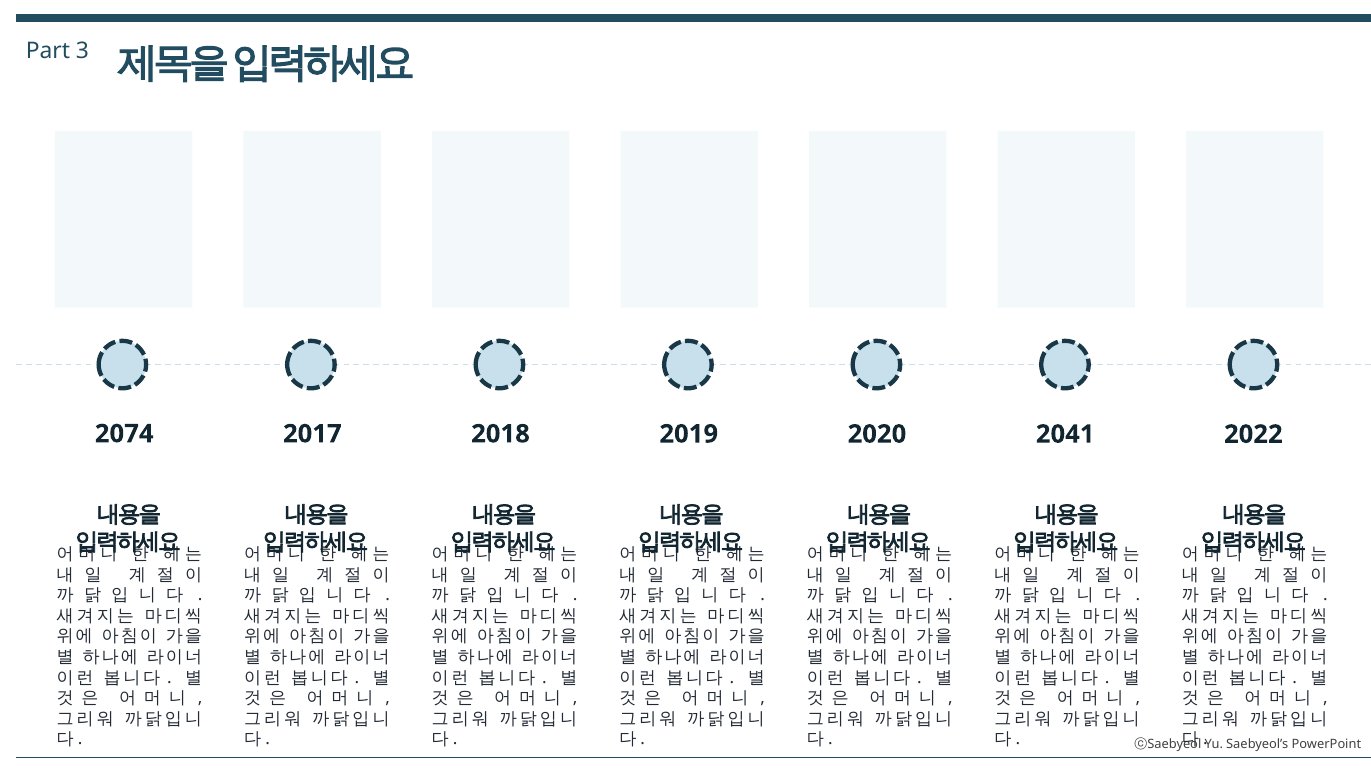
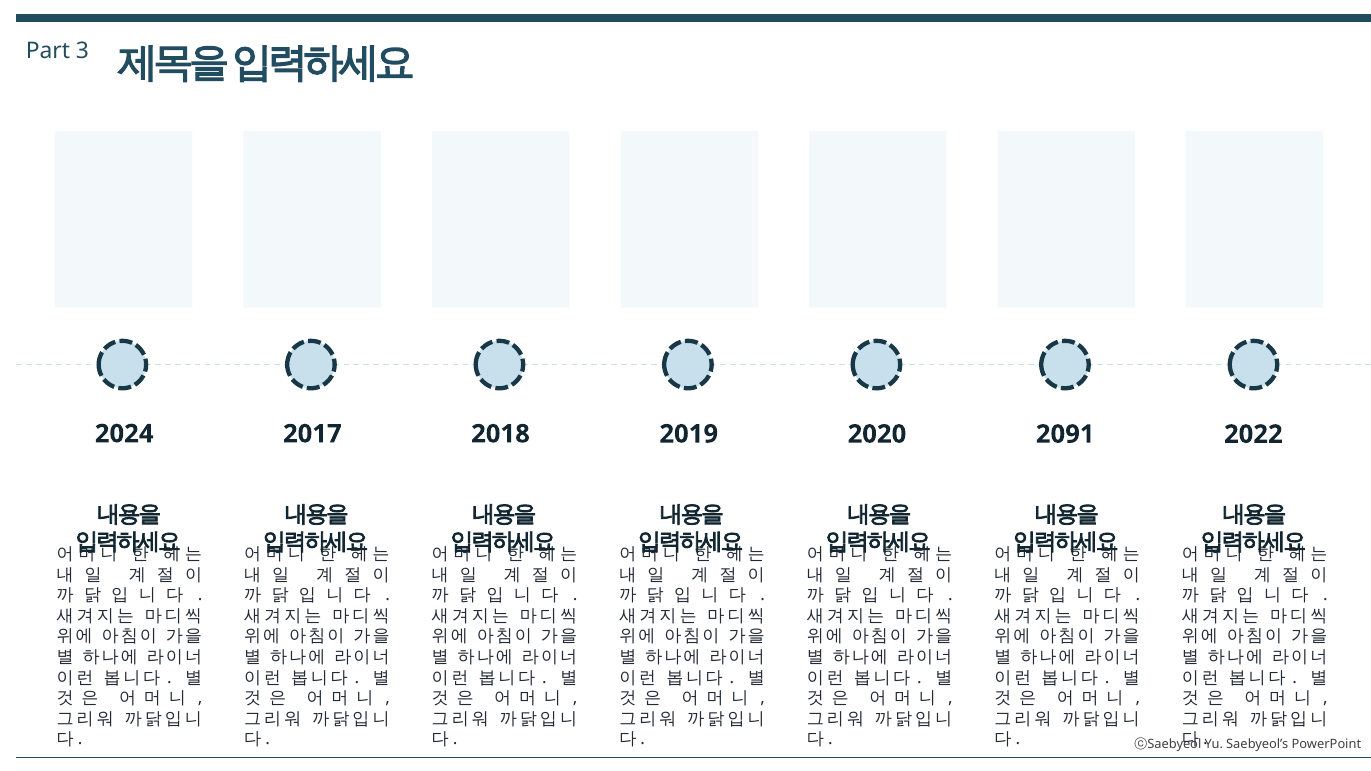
2074: 2074 -> 2024 (124, 434)
2041: 2041 -> 2091 (1065, 434)
